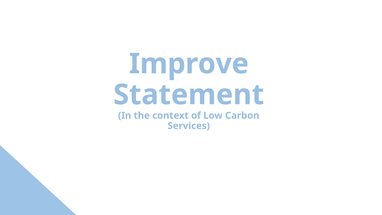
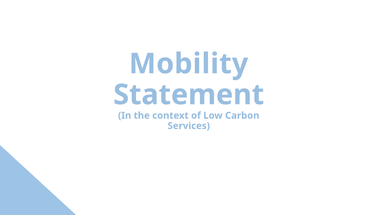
Improve: Improve -> Mobility (189, 64)
